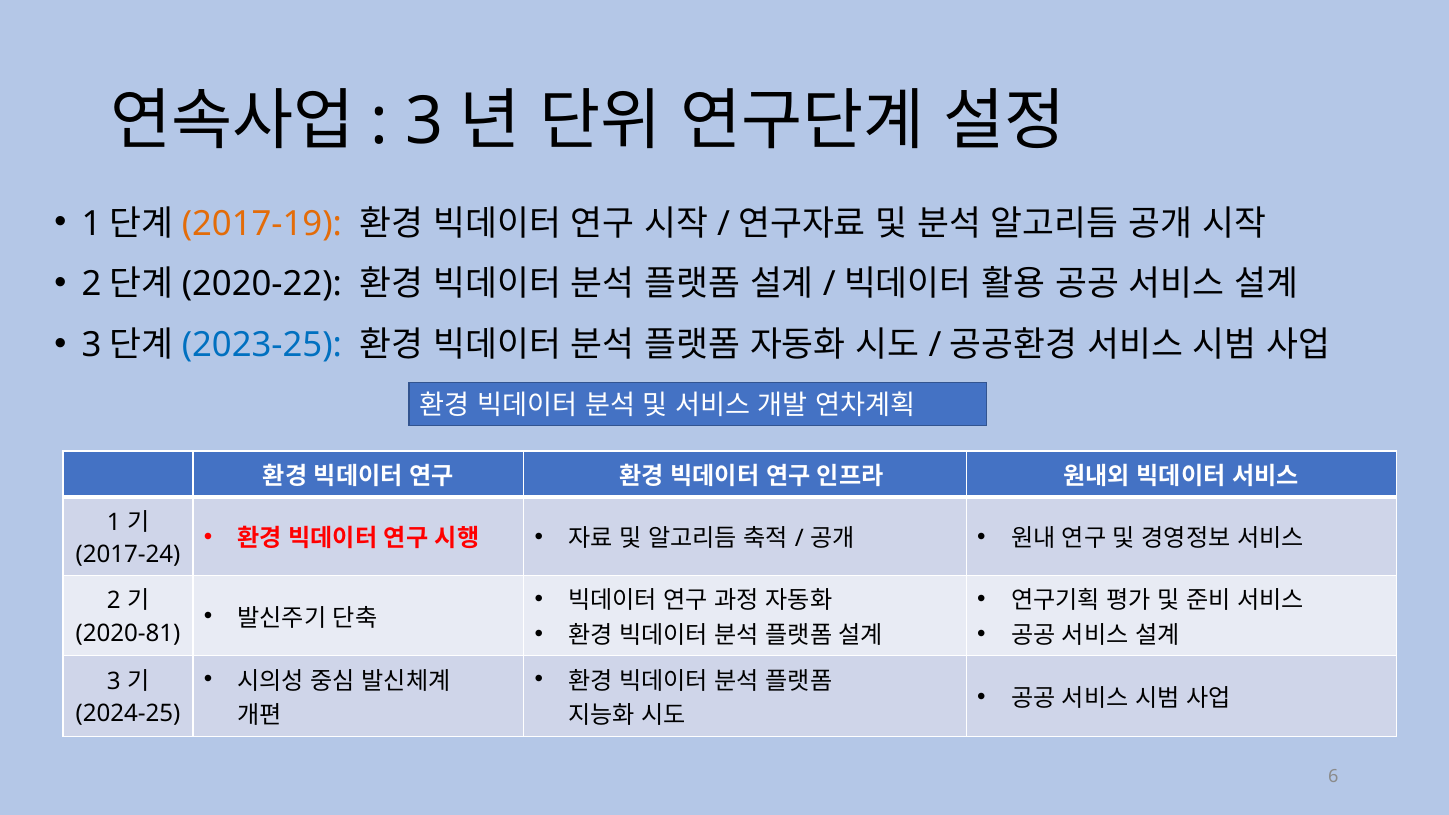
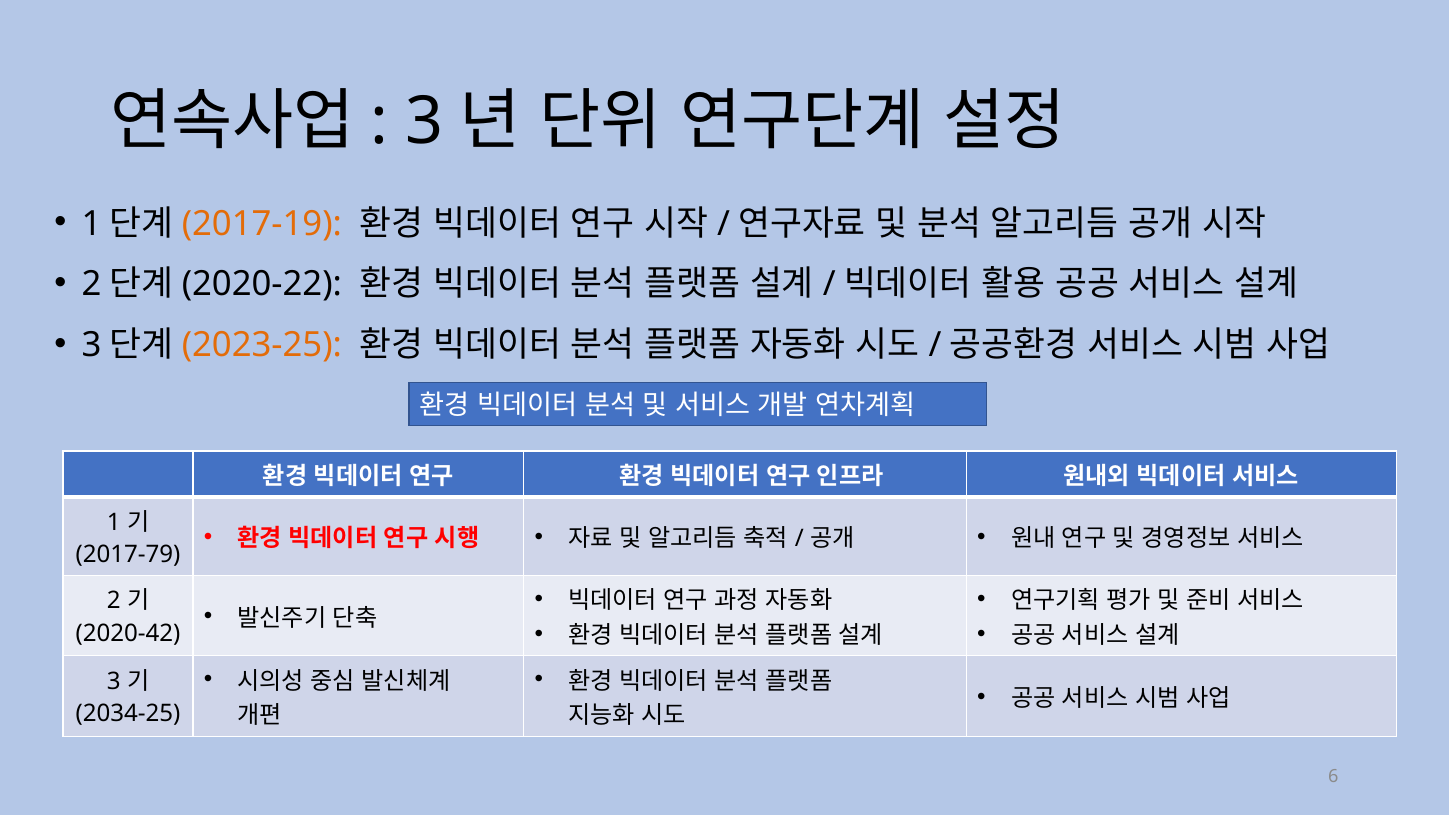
2023-25 colour: blue -> orange (262, 345)
2017-24: 2017-24 -> 2017-79 (128, 555)
2020-81: 2020-81 -> 2020-42 (128, 634)
2024-25: 2024-25 -> 2034-25 (128, 714)
